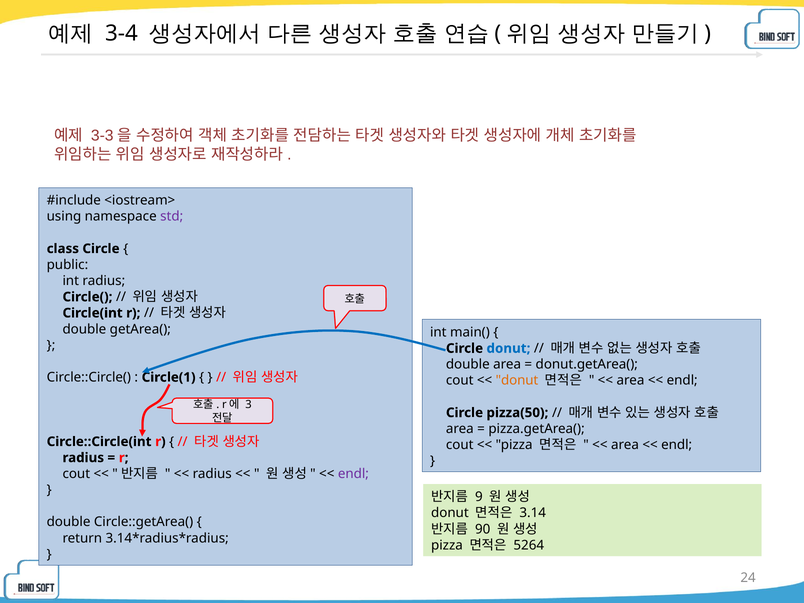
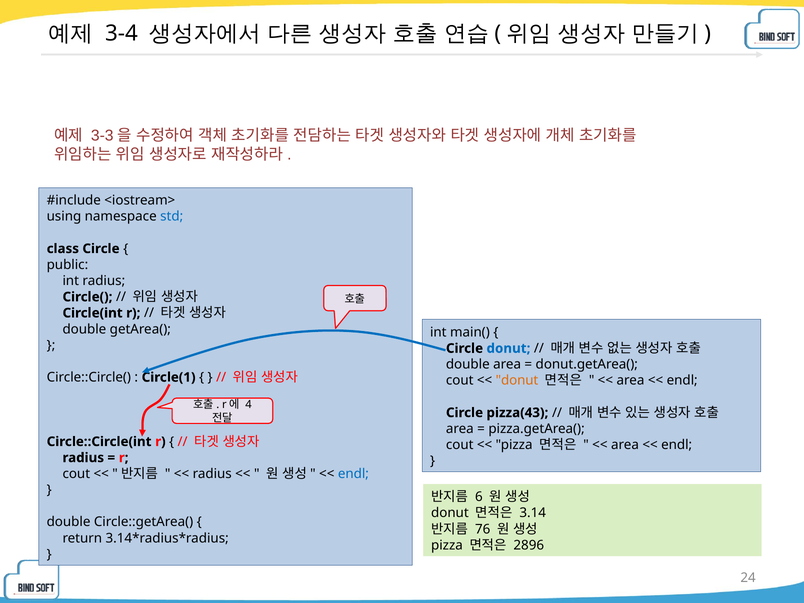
std colour: purple -> blue (172, 217)
3: 3 -> 4 (249, 405)
pizza(50: pizza(50 -> pizza(43 (517, 413)
endl colour: purple -> blue (353, 474)
9: 9 -> 6 (479, 497)
90: 90 -> 76 (483, 529)
5264: 5264 -> 2896 (529, 545)
